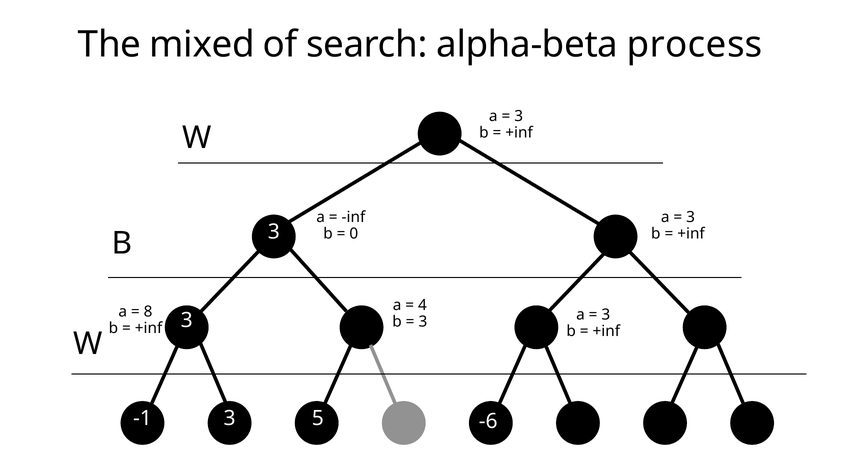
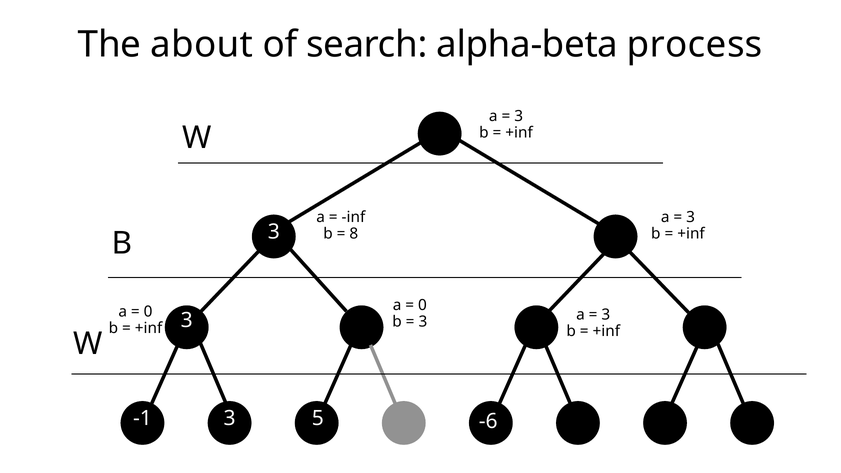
mixed: mixed -> about (202, 45)
0: 0 -> 8 (354, 234)
4: 4 -> 0 (422, 305)
8: 8 -> 0 (148, 312)
